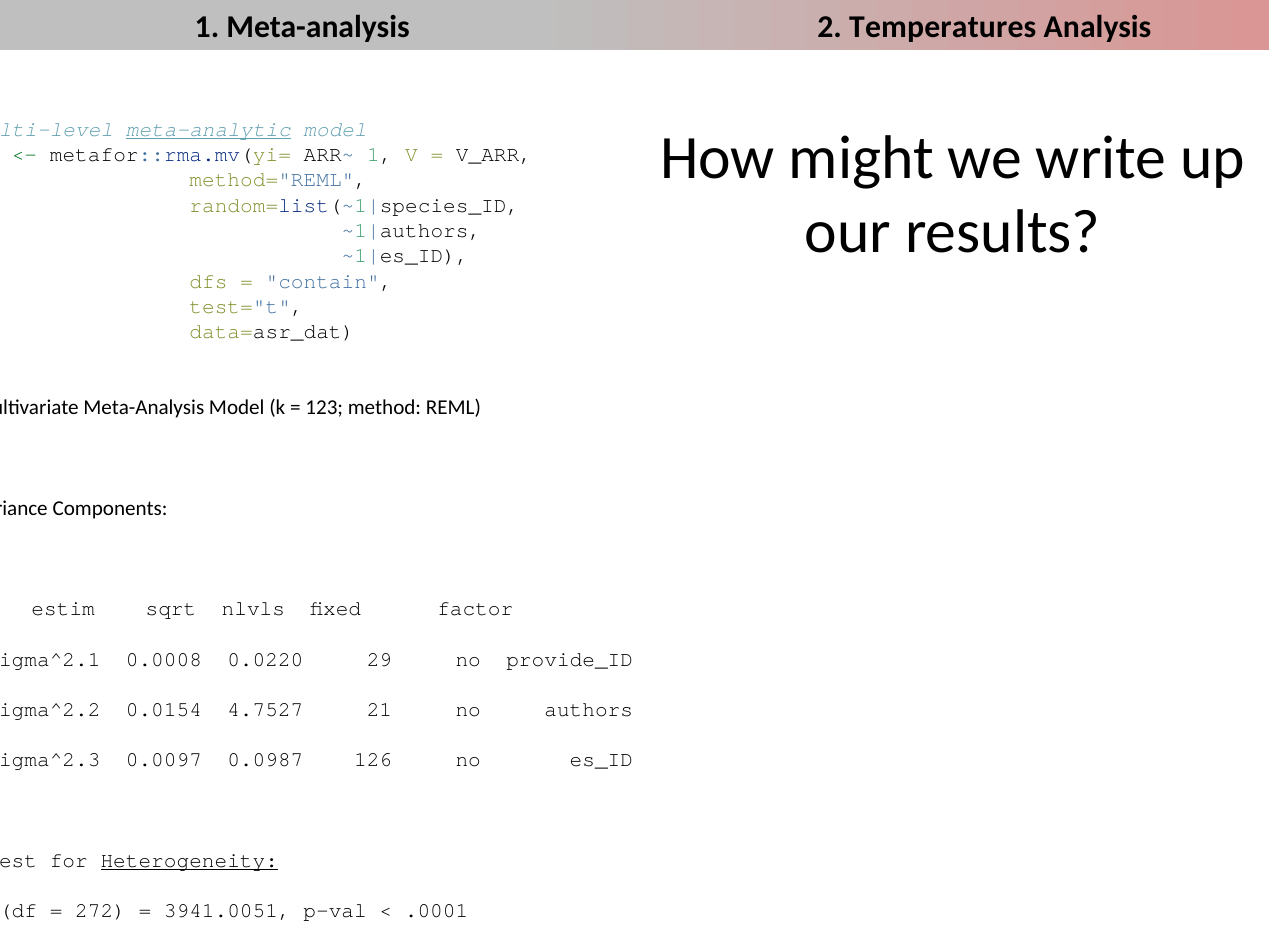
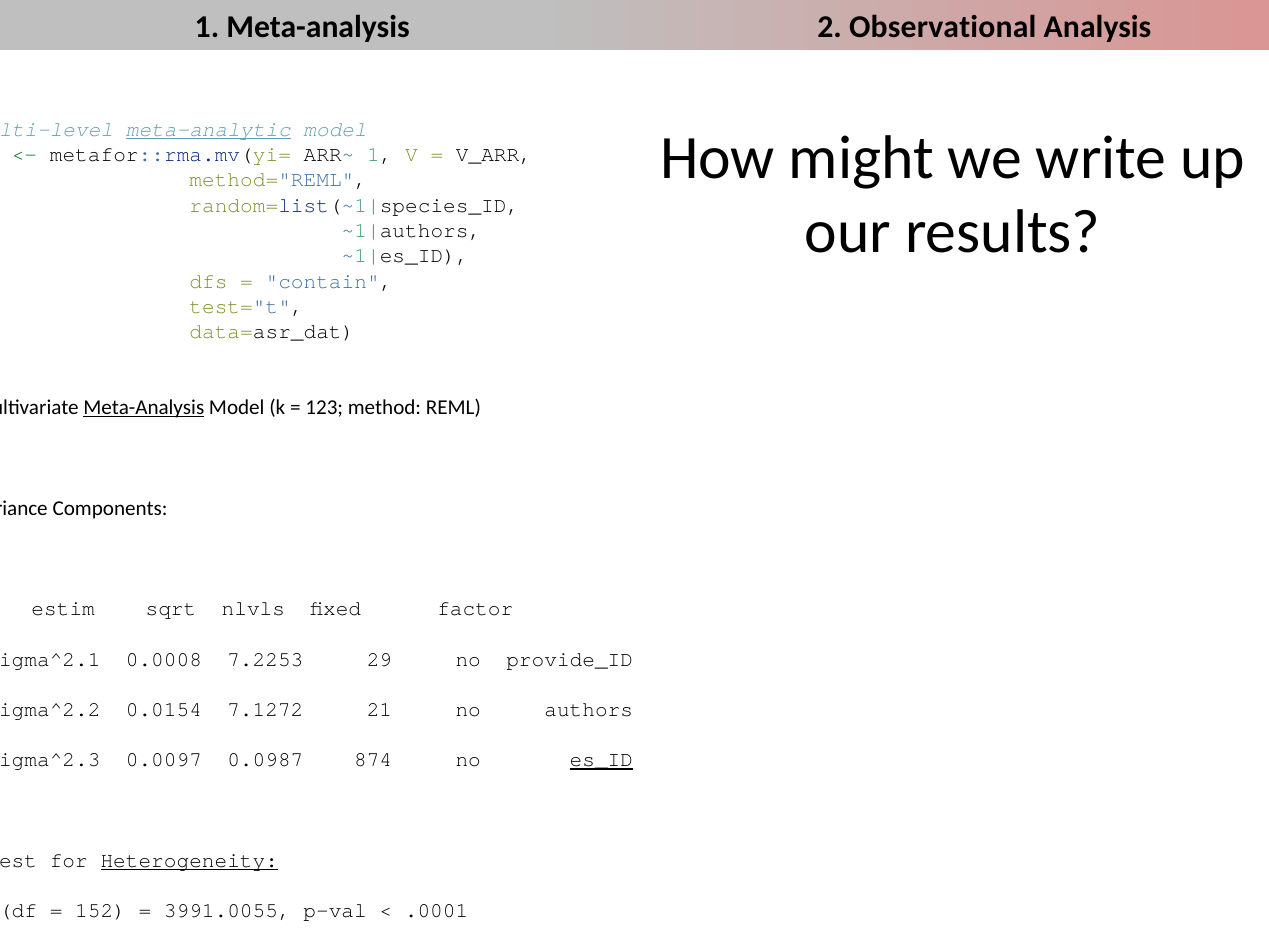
Temperatures: Temperatures -> Observational (943, 27)
Meta-Analysis underline: none -> present (144, 408)
0.0220: 0.0220 -> 7.2253 (265, 660)
4.7527: 4.7527 -> 7.1272 (265, 710)
126: 126 -> 874 (373, 760)
es_ID underline: none -> present (601, 760)
272: 272 -> 152 (101, 912)
3941.0051: 3941.0051 -> 3991.0055 (227, 912)
